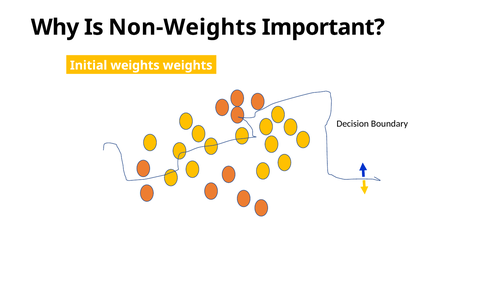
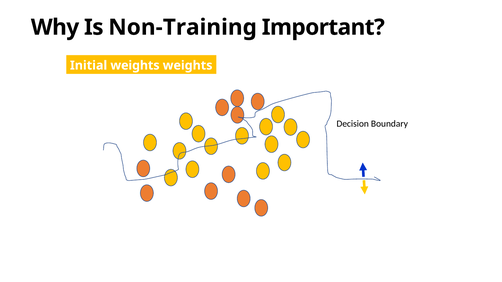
Non-Weights: Non-Weights -> Non-Training (183, 27)
